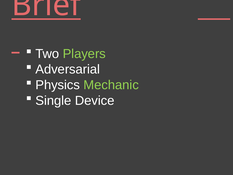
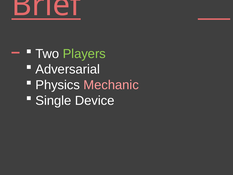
Mechanic colour: light green -> pink (111, 85)
